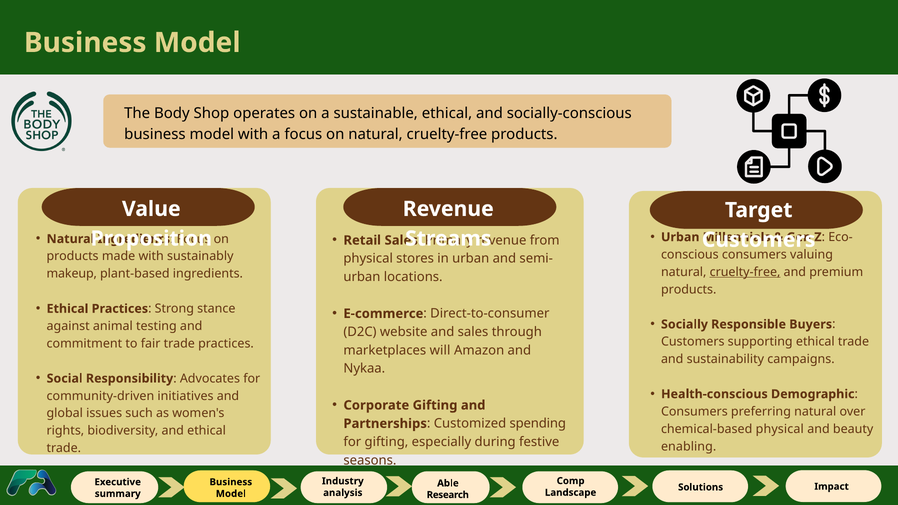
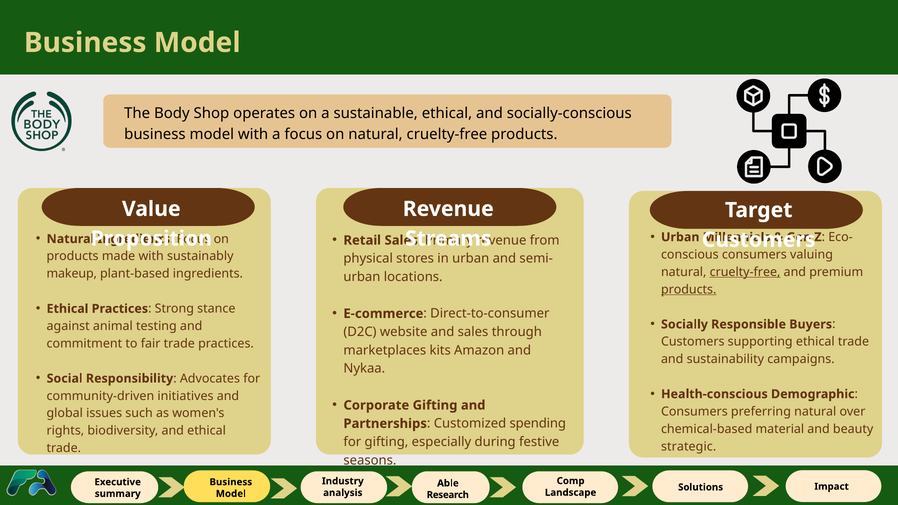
products underline: none -> present (689, 290)
will: will -> kits (440, 350)
chemical-based physical: physical -> material (780, 429)
enabling: enabling -> strategic (689, 447)
